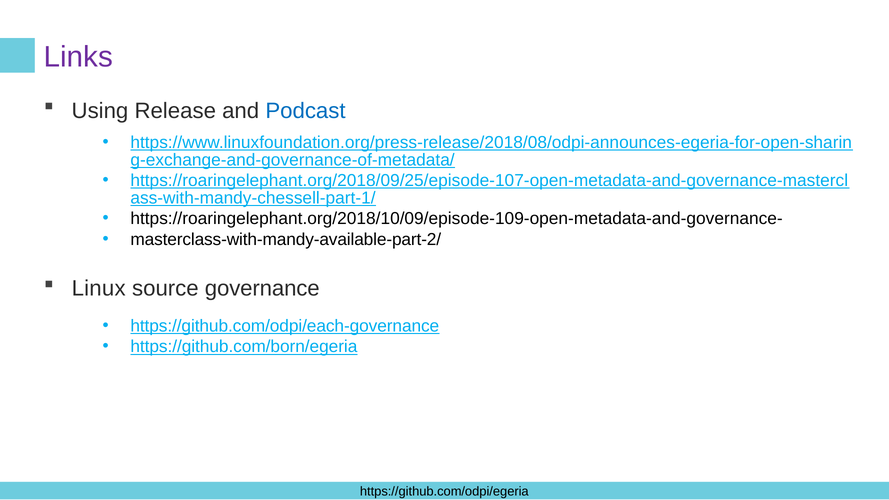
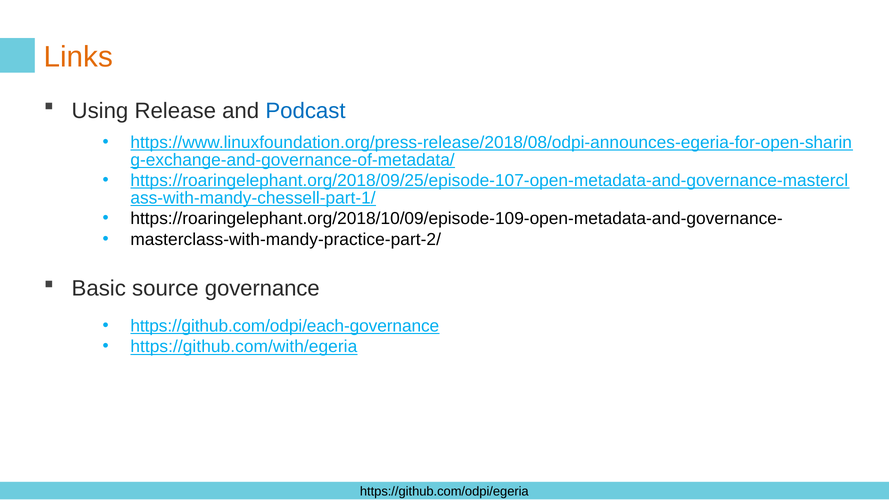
Links colour: purple -> orange (78, 57)
masterclass-with-mandy-available-part-2/: masterclass-with-mandy-available-part-2/ -> masterclass-with-mandy-practice-part-2/ (286, 239)
Linux: Linux -> Basic (99, 289)
https://github.com/born/egeria: https://github.com/born/egeria -> https://github.com/with/egeria (244, 347)
